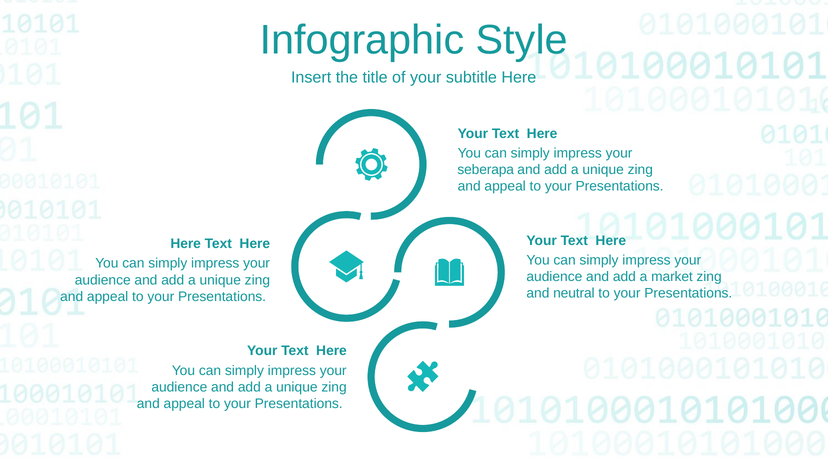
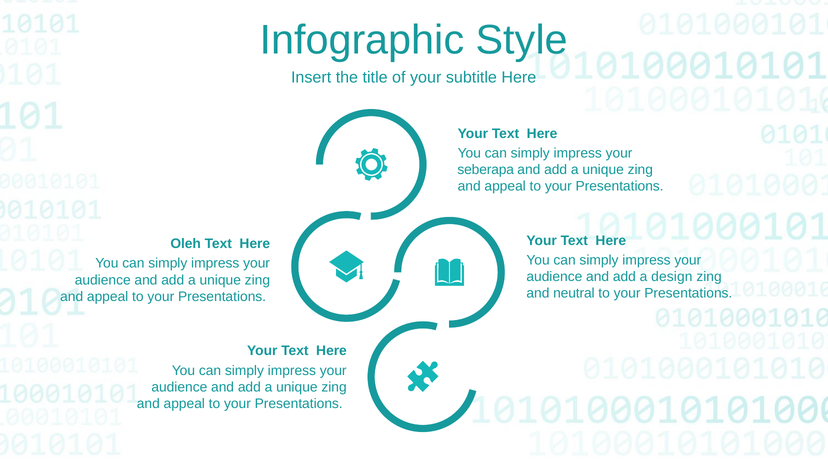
Here: Here -> Oleh (186, 244)
market: market -> design (672, 277)
